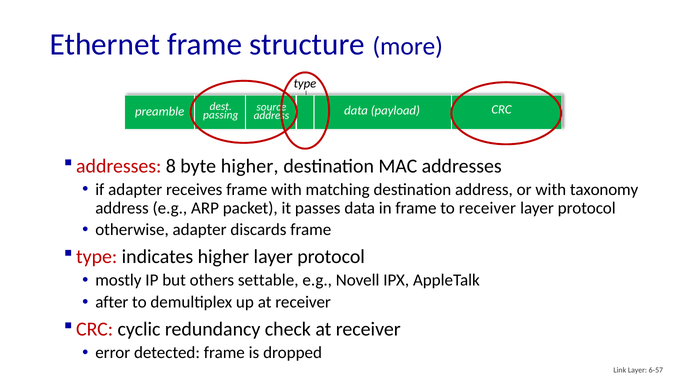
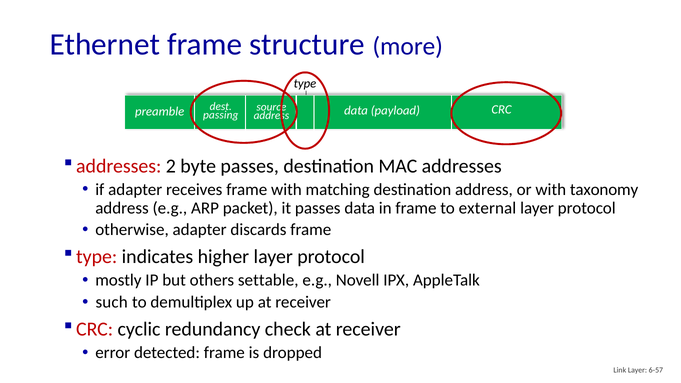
8: 8 -> 2 (171, 166)
byte higher: higher -> passes (250, 166)
to receiver: receiver -> external (487, 208)
after: after -> such (112, 302)
